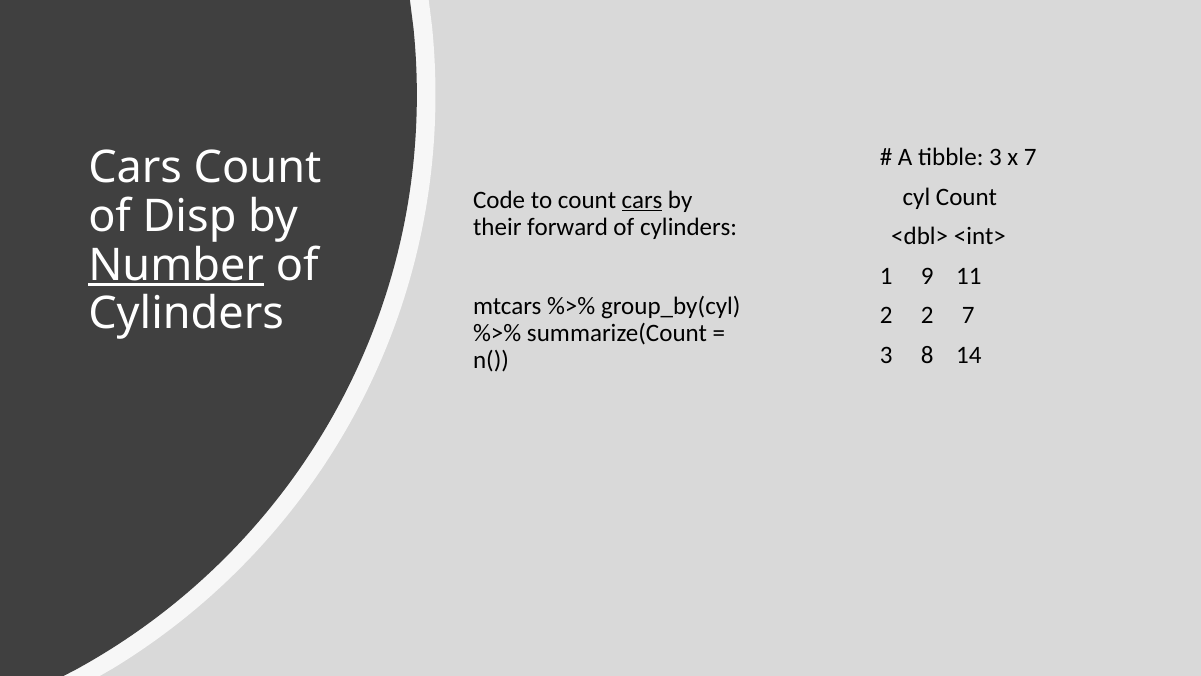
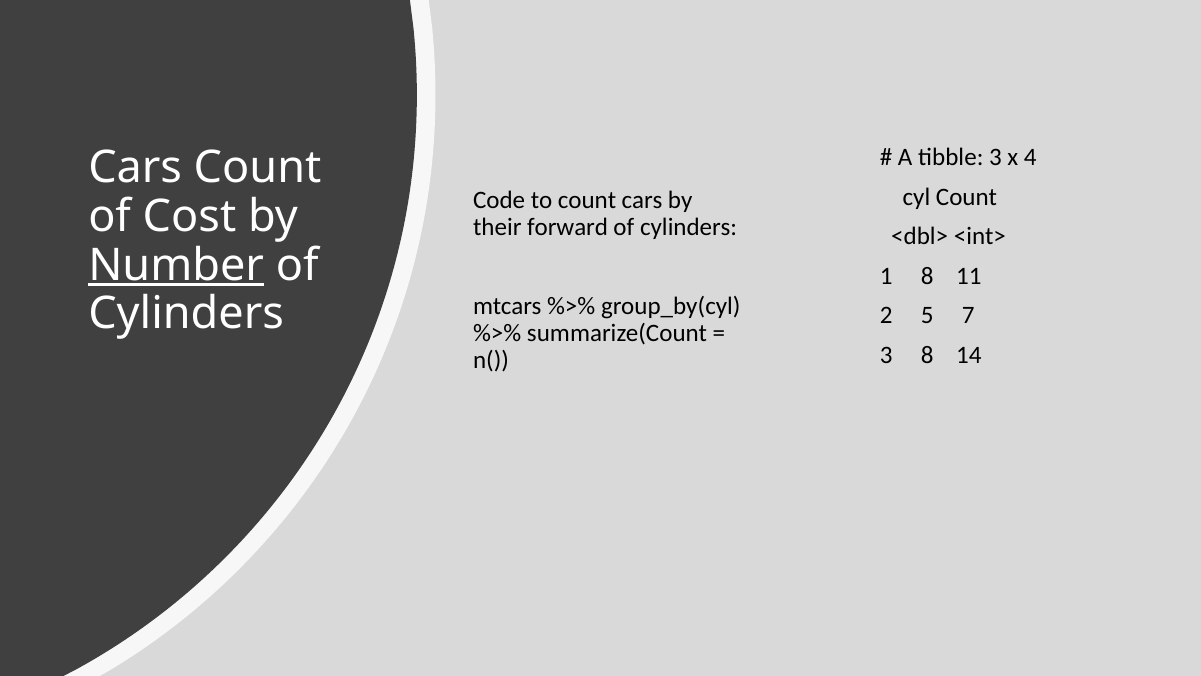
x 7: 7 -> 4 (1030, 157)
cars underline: present -> none (642, 200)
Disp: Disp -> Cost (189, 216)
1 9: 9 -> 8 (927, 276)
2 2: 2 -> 5 (927, 315)
